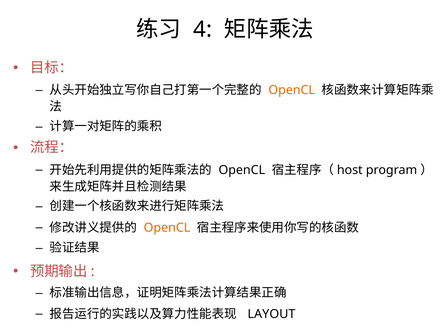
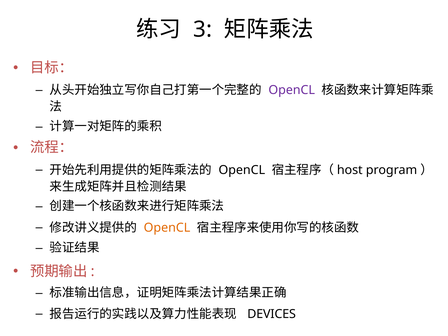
4: 4 -> 3 (203, 29)
OpenCL colour: orange -> purple (292, 90)
LAYOUT: LAYOUT -> DEVICES (272, 314)
